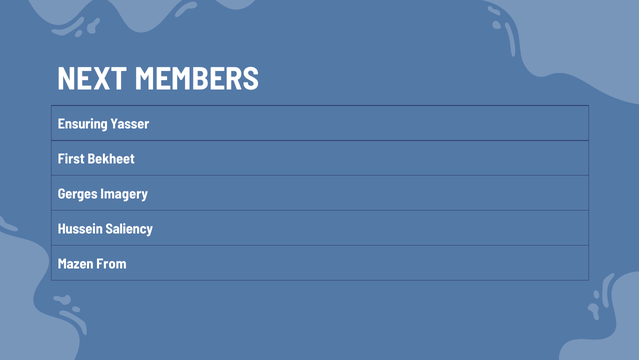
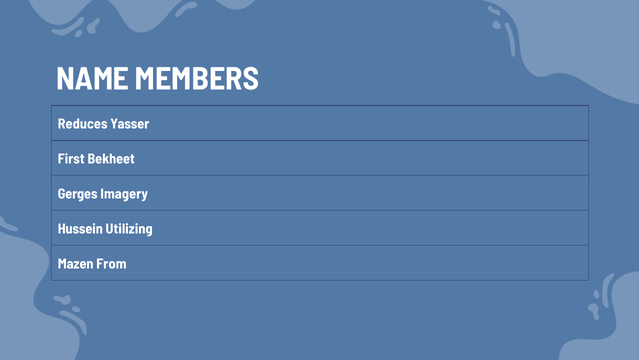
NEXT: NEXT -> NAME (93, 79)
Ensuring: Ensuring -> Reduces (83, 124)
Saliency: Saliency -> Utilizing (129, 229)
